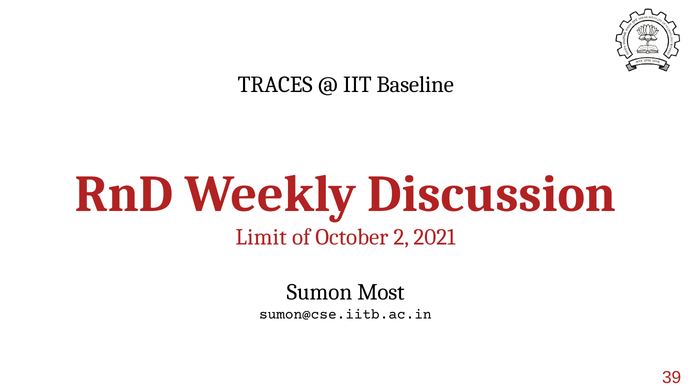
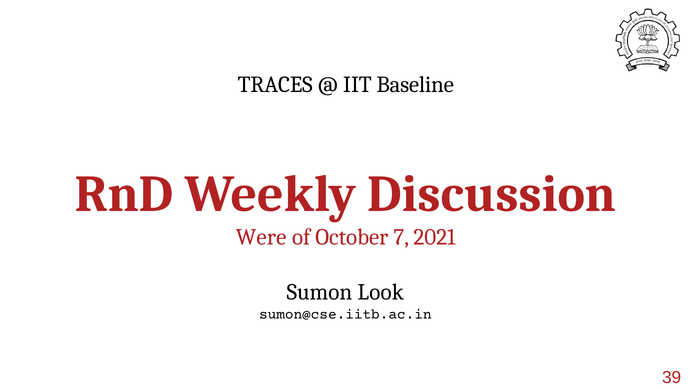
Limit: Limit -> Were (261, 237)
2: 2 -> 7 (401, 237)
Most: Most -> Look (381, 292)
